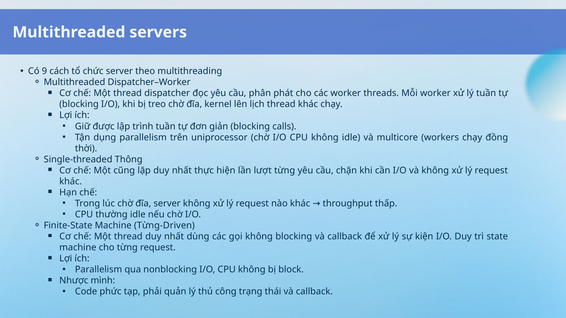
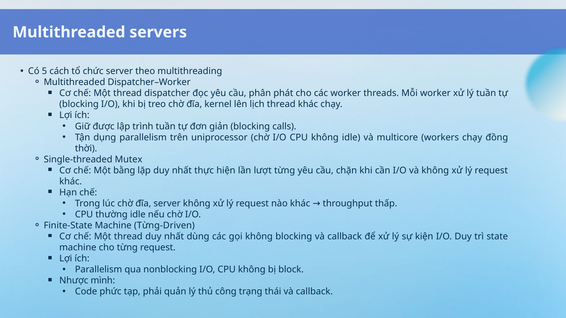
9: 9 -> 5 (44, 71)
Thông: Thông -> Mutex (129, 160)
cũng: cũng -> bằng (124, 171)
